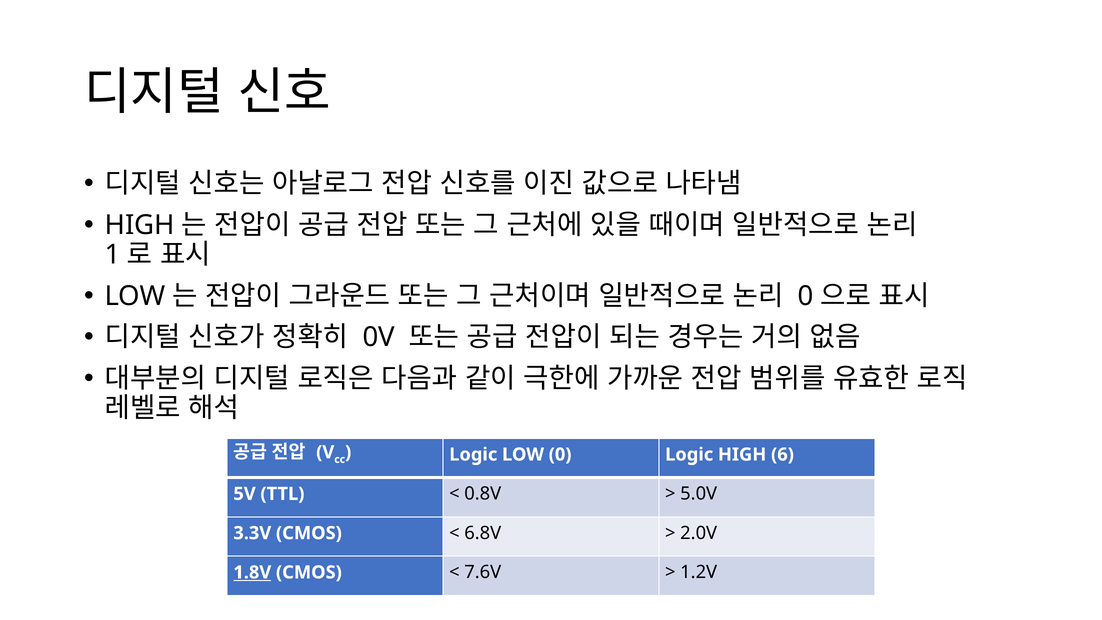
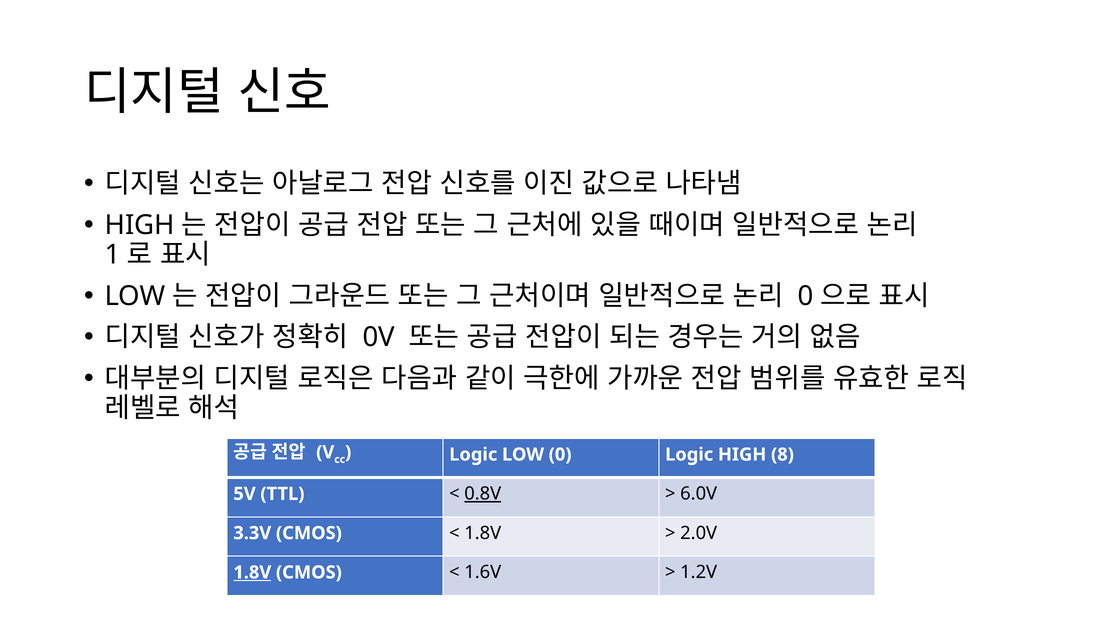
6: 6 -> 8 (782, 454)
0.8V underline: none -> present (483, 494)
5.0V: 5.0V -> 6.0V (699, 494)
6.8V: 6.8V -> 1.8V (483, 533)
7.6V: 7.6V -> 1.6V (483, 572)
